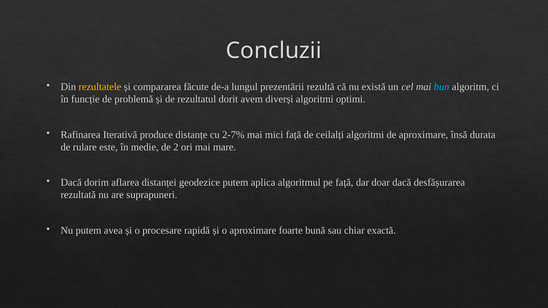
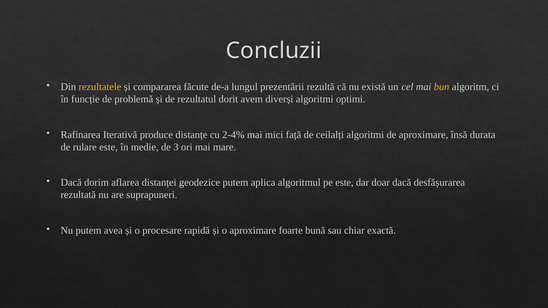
bun colour: light blue -> yellow (442, 87)
2-7%: 2-7% -> 2-4% (233, 135)
2: 2 -> 3 (176, 147)
pe față: față -> este (344, 183)
